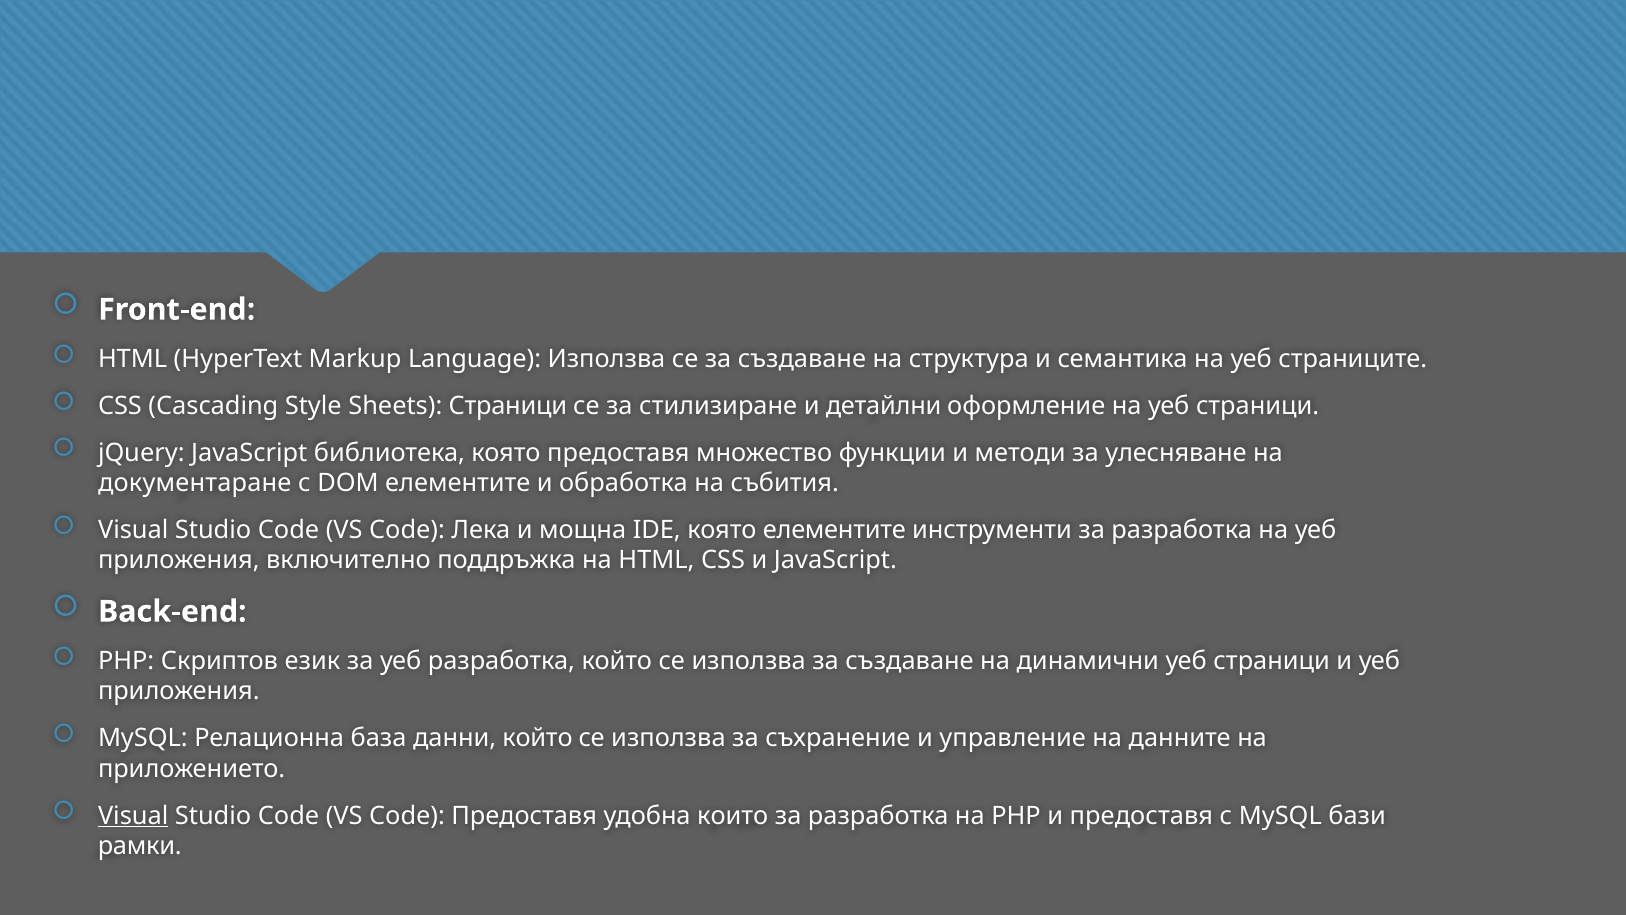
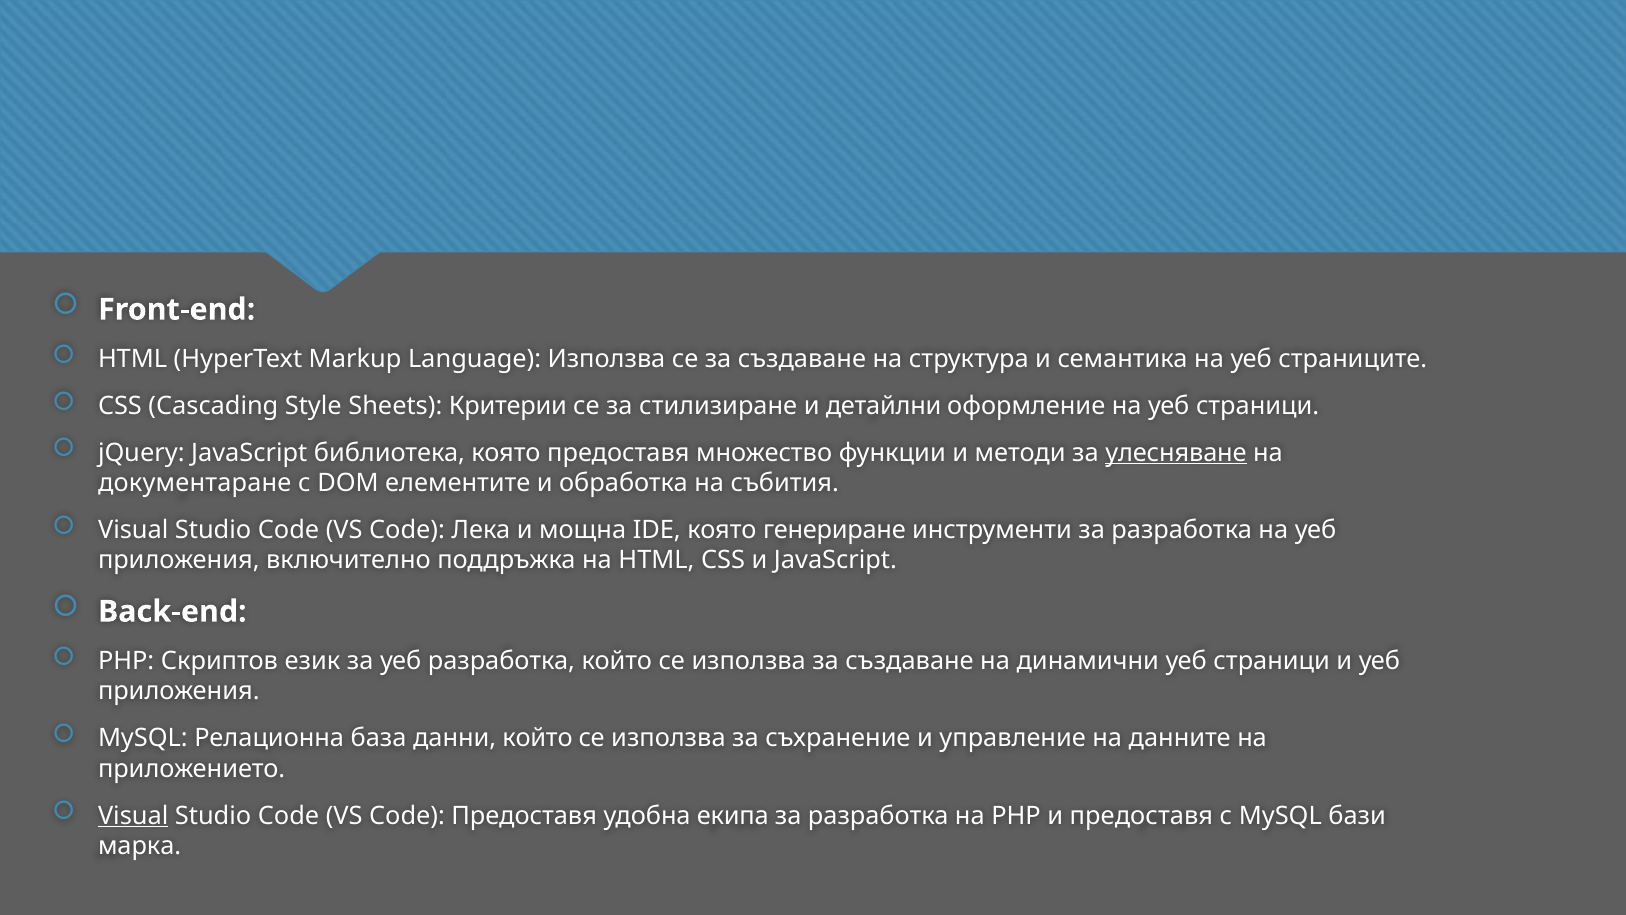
Sheets Страници: Страници -> Критерии (508, 406)
улесняване underline: none -> present (1176, 452)
която елементите: елементите -> генериране (834, 530)
които: които -> екипа (733, 815)
рамки: рамки -> марка (140, 846)
